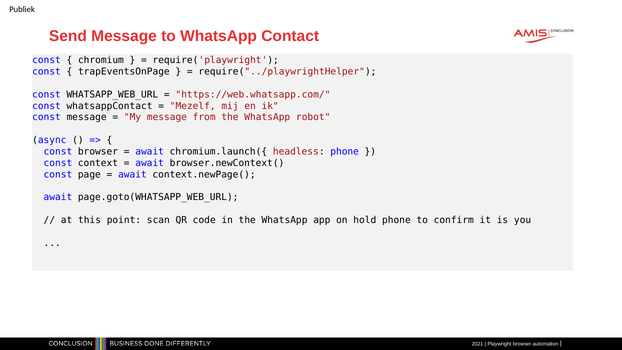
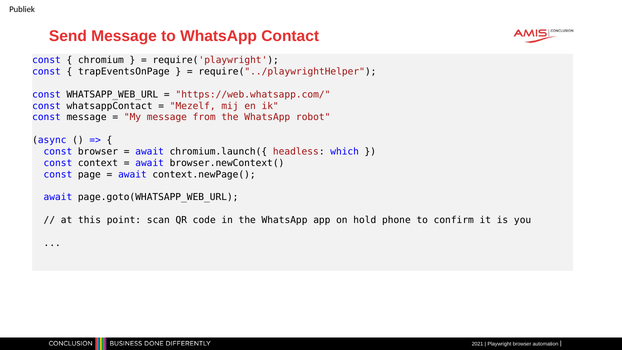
headless phone: phone -> which (345, 152)
